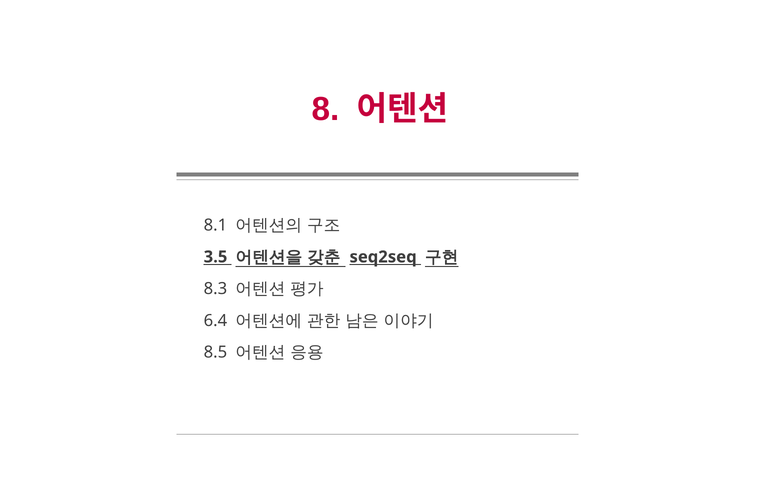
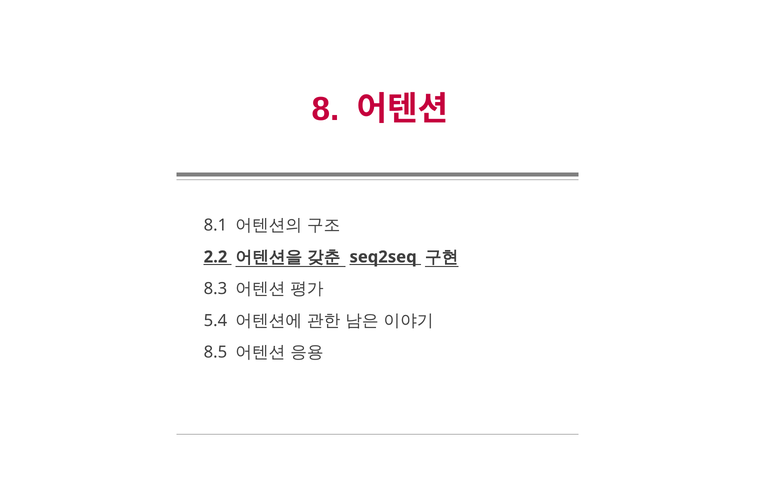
3.5: 3.5 -> 2.2 (216, 257)
6.4: 6.4 -> 5.4 (215, 321)
